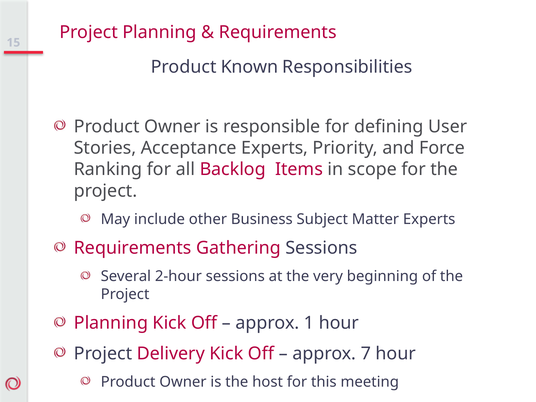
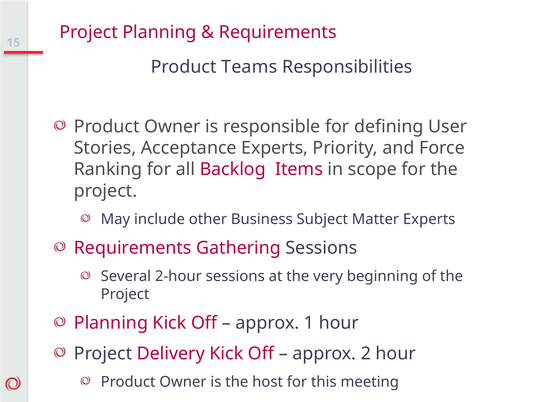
Known: Known -> Teams (249, 67)
7: 7 -> 2 (366, 353)
